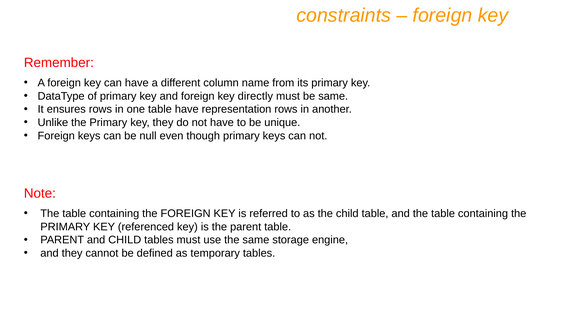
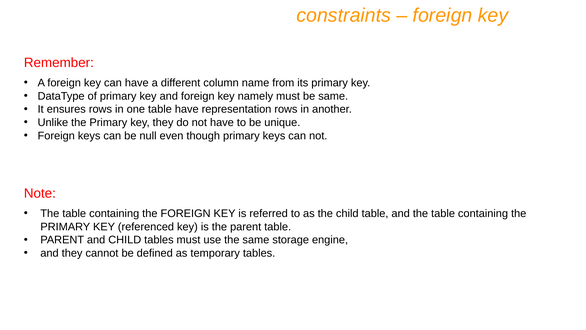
directly: directly -> namely (255, 96)
